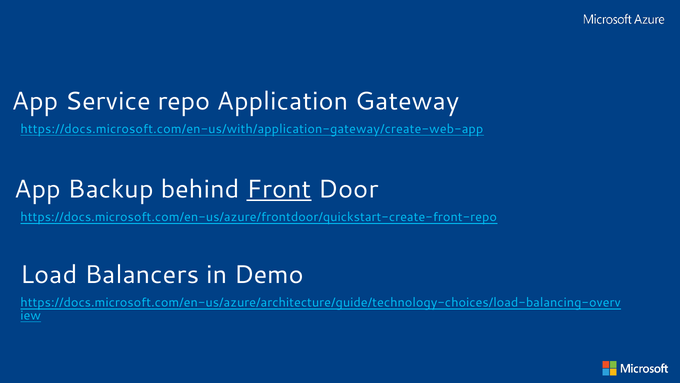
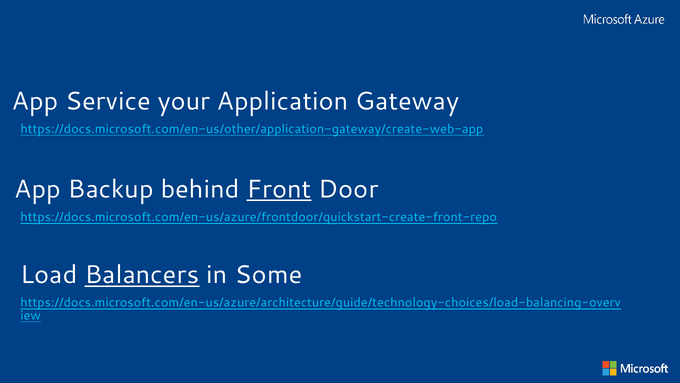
repo: repo -> your (184, 101)
https://docs.microsoft.com/en-us/with/application-gateway/create-web-app: https://docs.microsoft.com/en-us/with/application-gateway/create-web-app -> https://docs.microsoft.com/en-us/other/application-gateway/create-web-app (252, 129)
Balancers underline: none -> present (142, 275)
Demo: Demo -> Some (269, 275)
